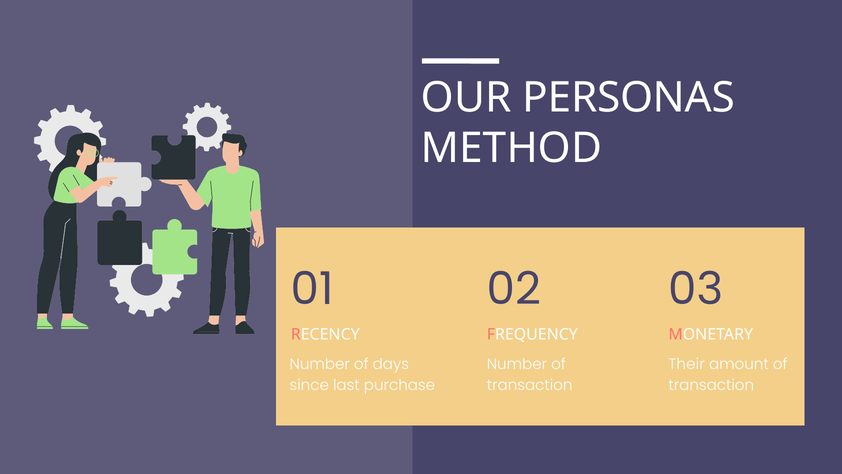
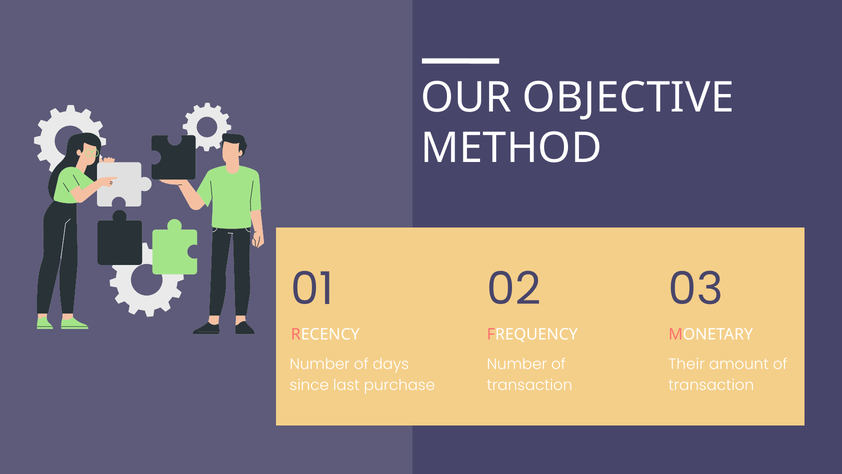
PERSONAS: PERSONAS -> OBJECTIVE (628, 98)
